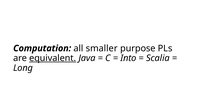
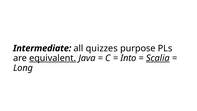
Computation: Computation -> Intermediate (42, 48)
smaller: smaller -> quizzes (102, 48)
Scalia underline: none -> present (158, 58)
